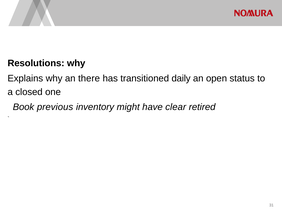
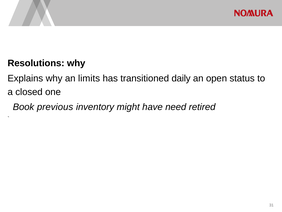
there: there -> limits (89, 78)
clear: clear -> need (176, 107)
